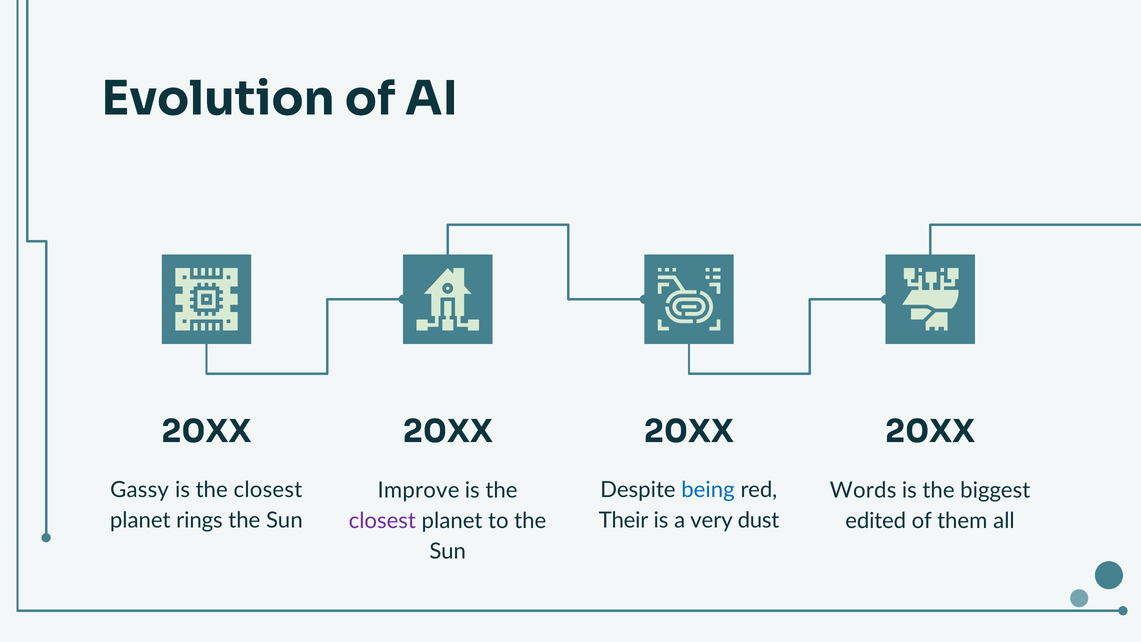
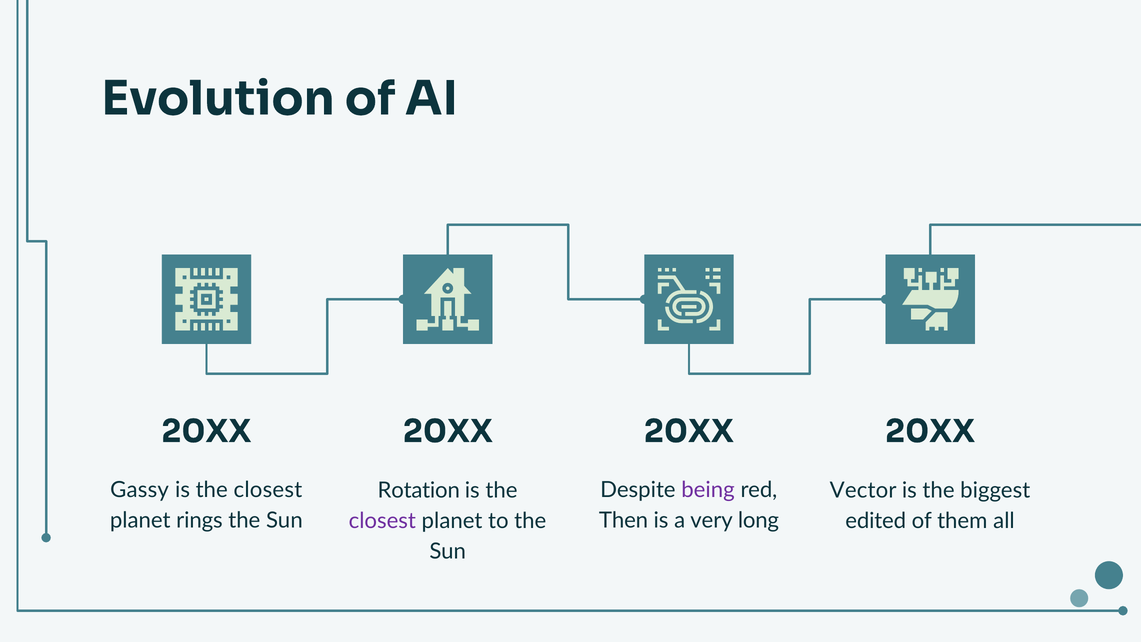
being colour: blue -> purple (708, 490)
Improve: Improve -> Rotation (419, 490)
Words: Words -> Vector (863, 490)
Their: Their -> Then (624, 520)
dust: dust -> long (758, 520)
